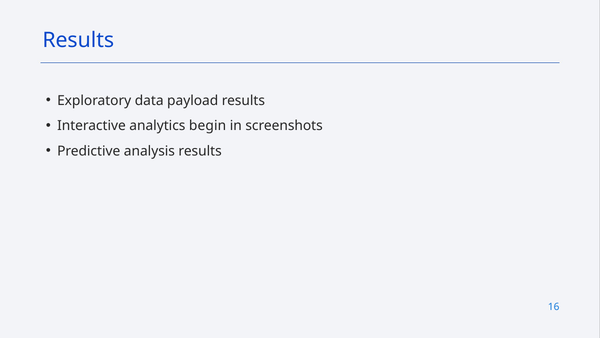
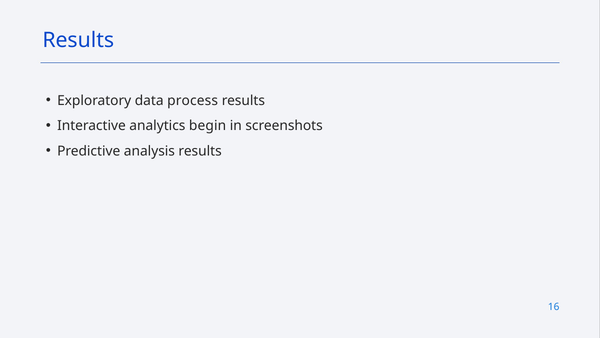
payload: payload -> process (193, 100)
